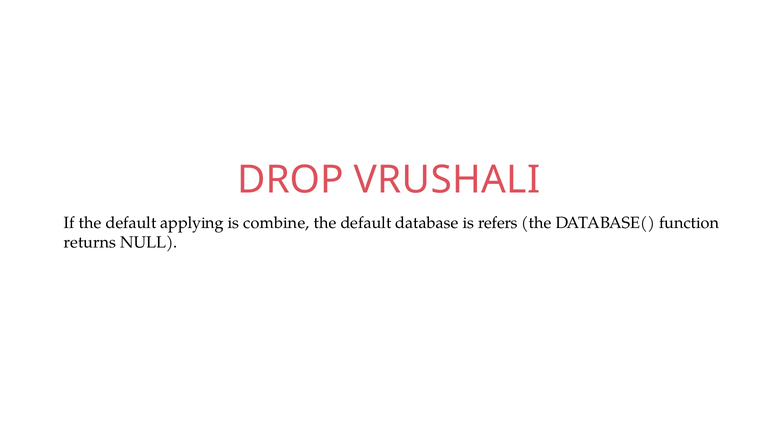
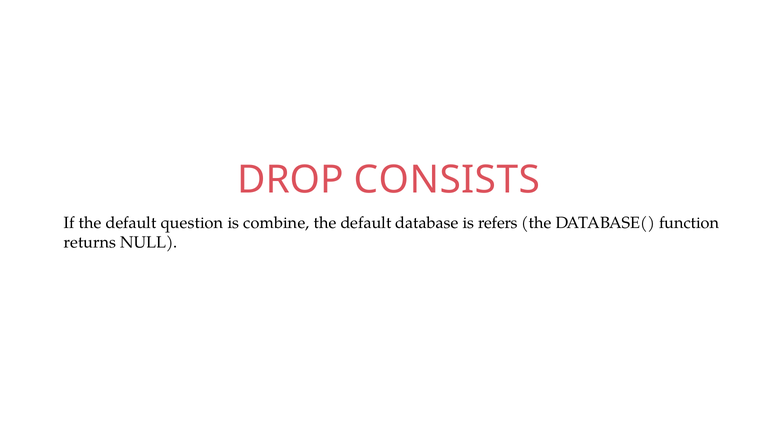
VRUSHALI: VRUSHALI -> CONSISTS (447, 180)
applying: applying -> question (192, 223)
